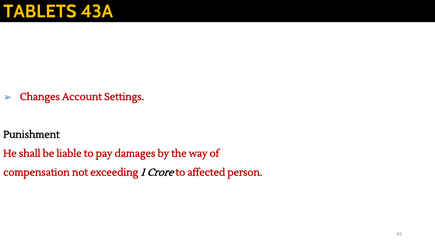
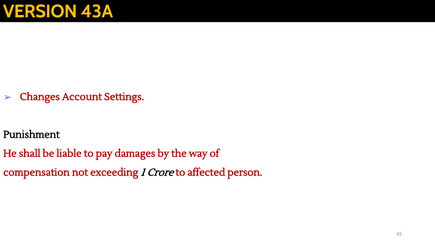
TABLETS: TABLETS -> VERSION (40, 11)
